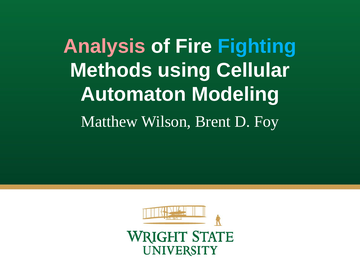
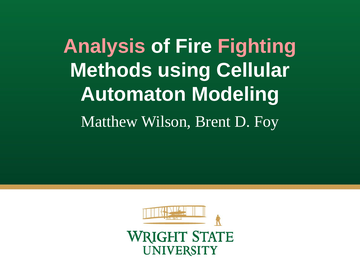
Fighting colour: light blue -> pink (257, 46)
